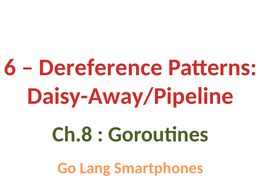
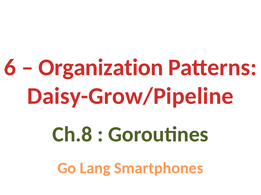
Dereference: Dereference -> Organization (101, 68)
Daisy-Away/Pipeline: Daisy-Away/Pipeline -> Daisy-Grow/Pipeline (130, 96)
